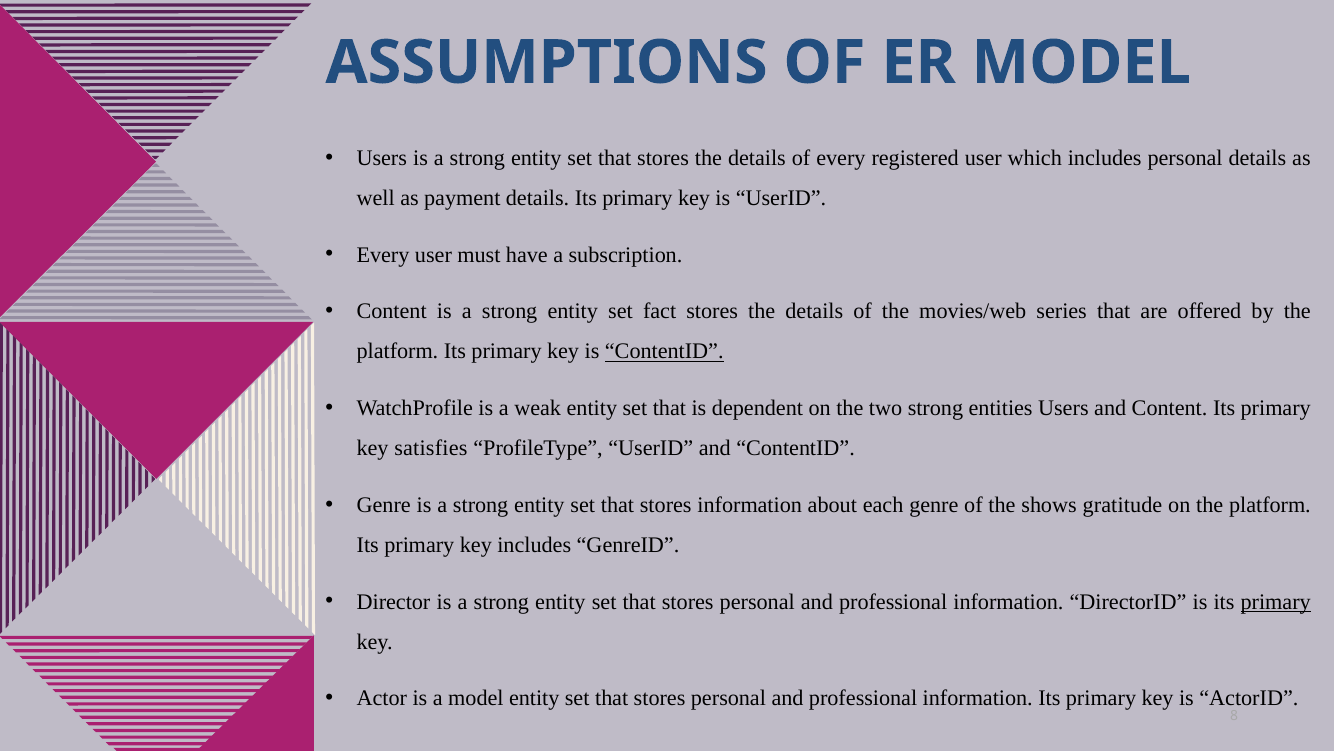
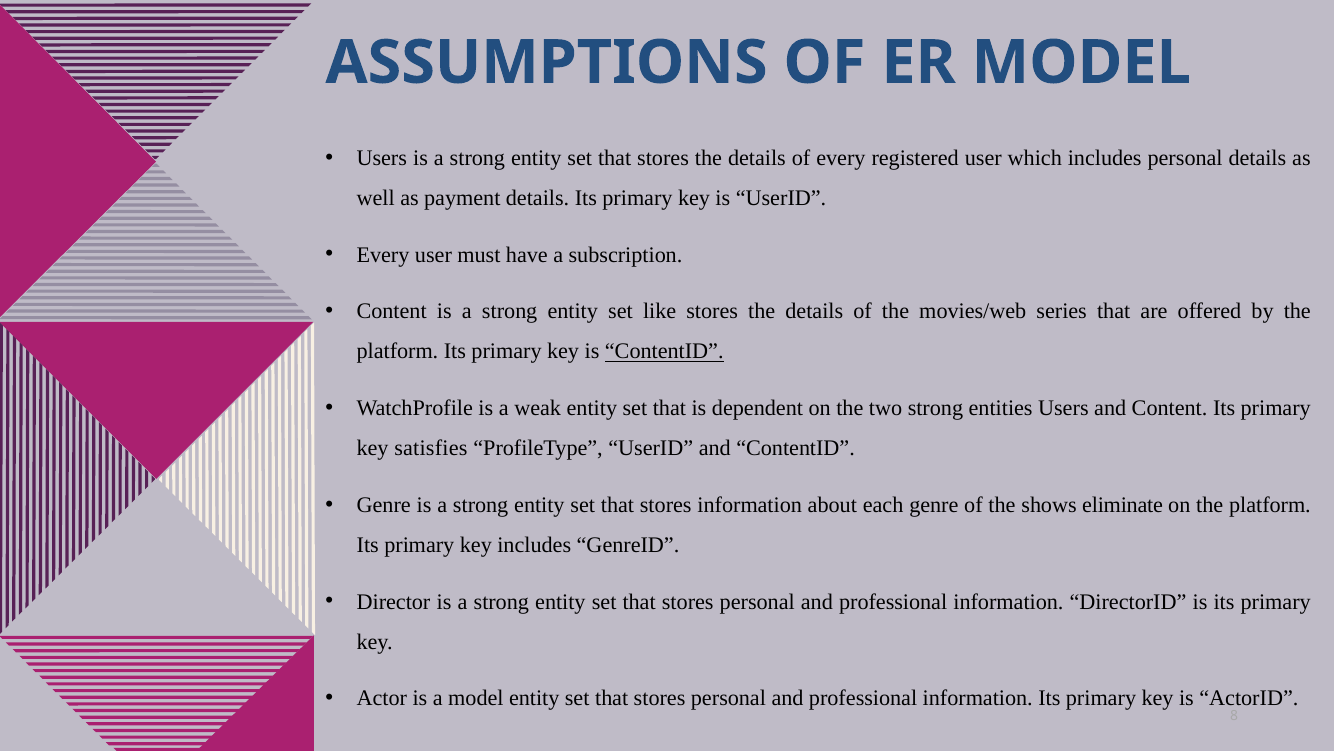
fact: fact -> like (660, 311)
gratitude: gratitude -> eliminate (1123, 505)
primary underline: present -> none (1276, 601)
